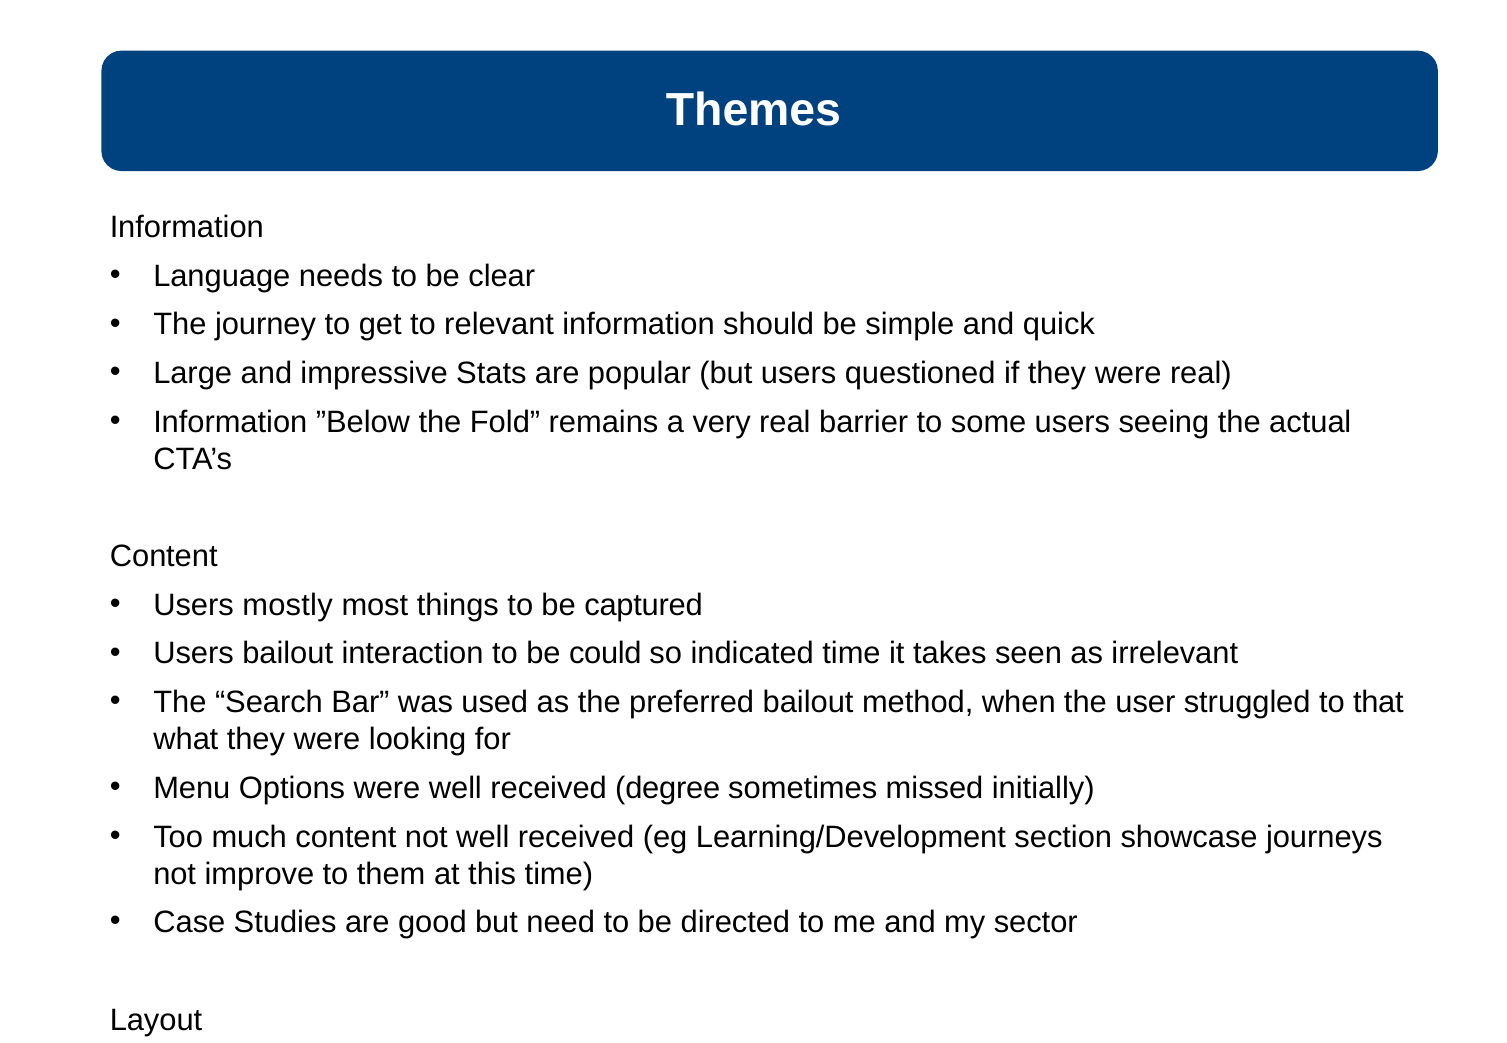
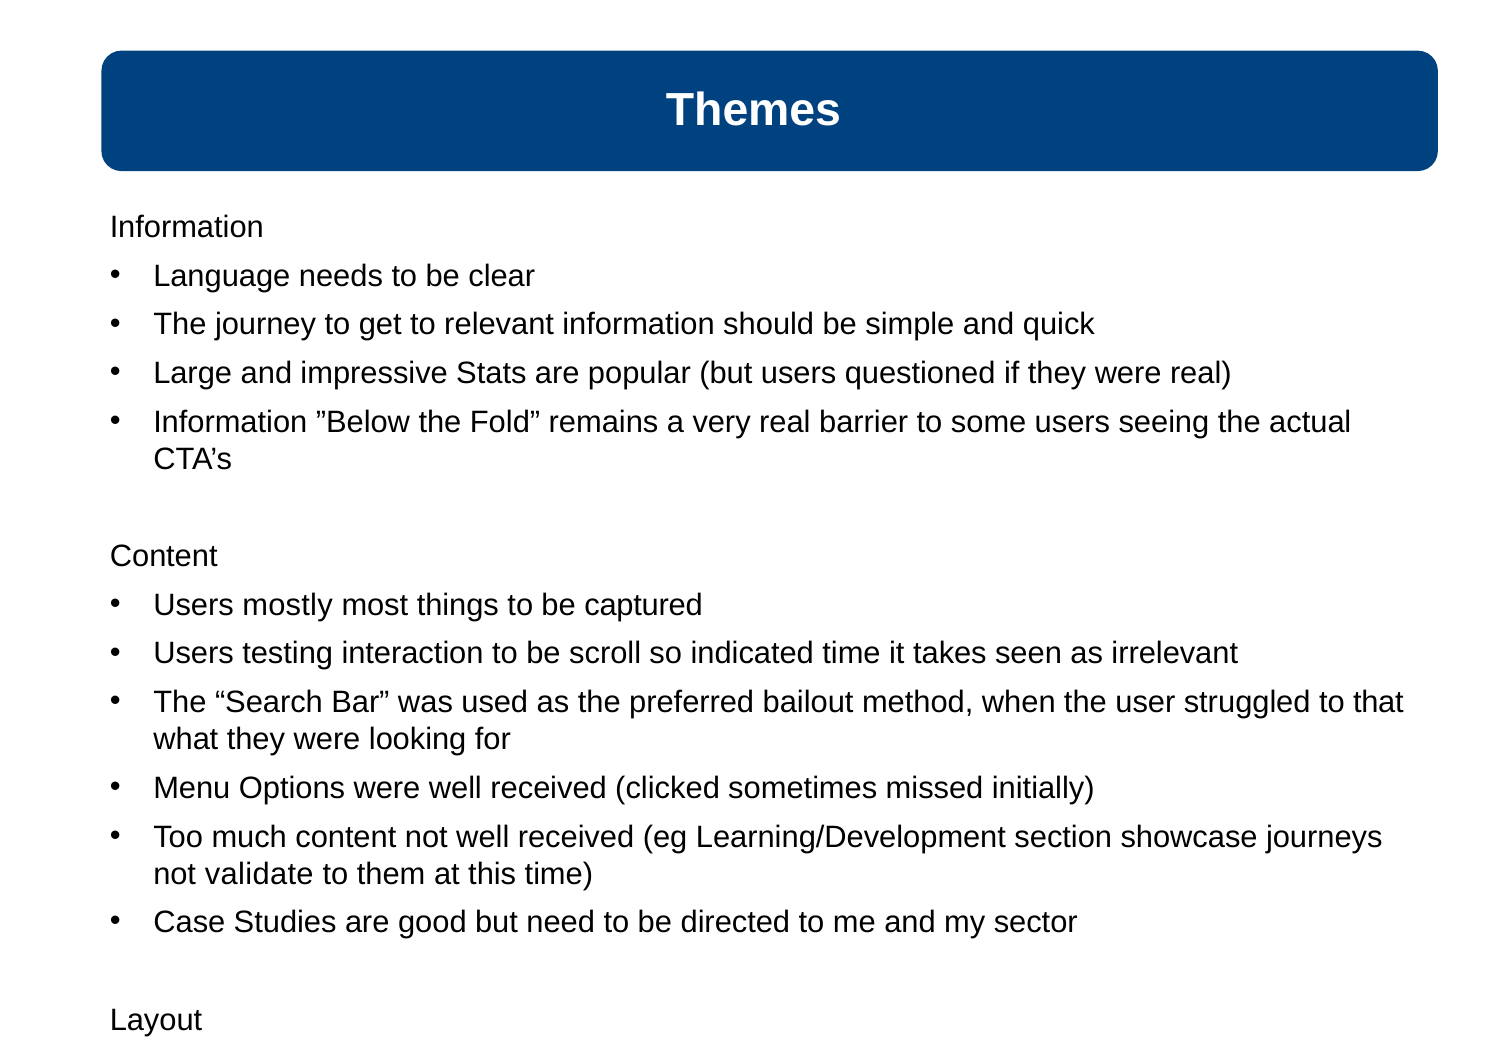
Users bailout: bailout -> testing (288, 654)
could: could -> scroll (605, 654)
received degree: degree -> clicked (668, 788)
improve: improve -> validate (259, 874)
